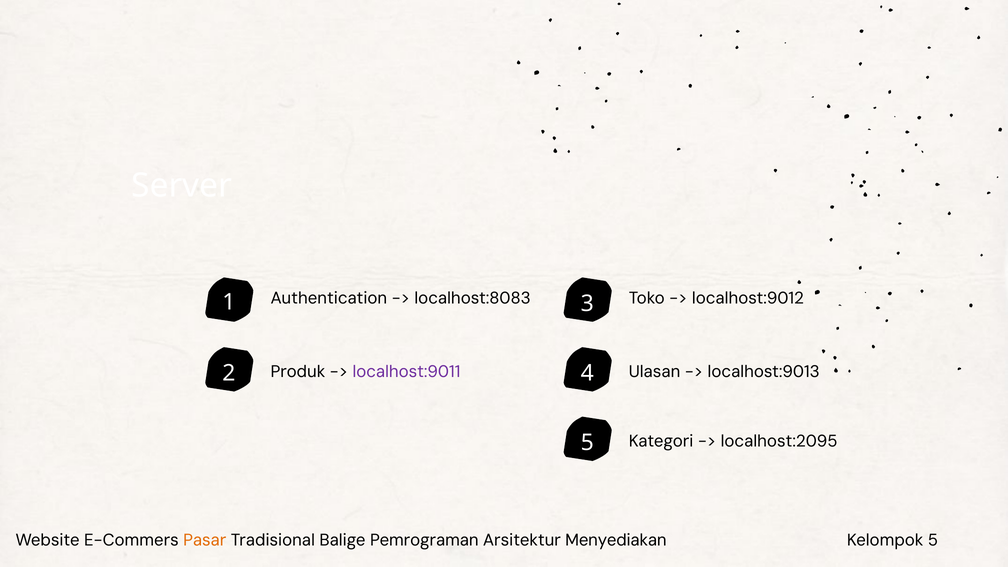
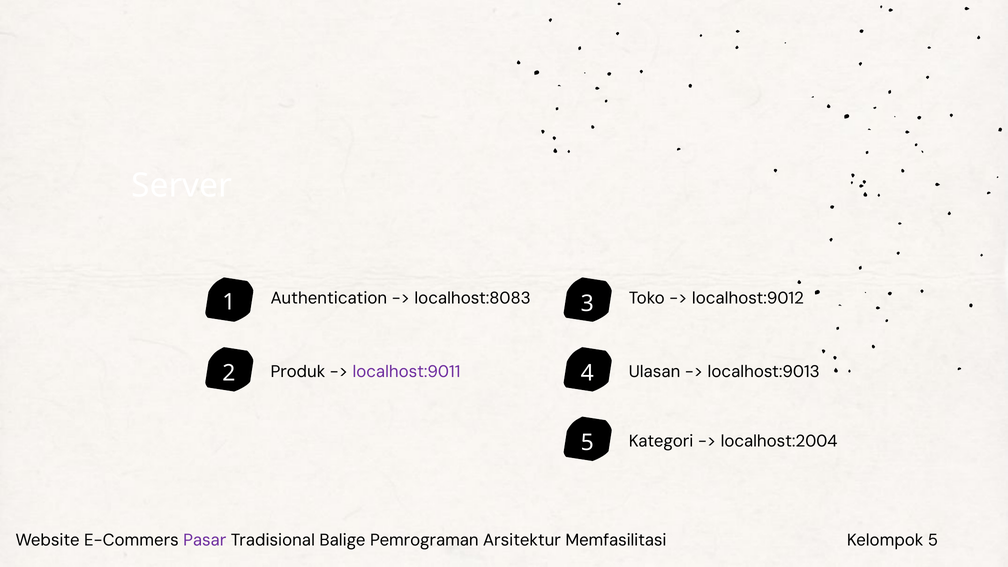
localhost:2095: localhost:2095 -> localhost:2004 (779, 441)
Pasar colour: orange -> purple (205, 540)
Menyediakan: Menyediakan -> Memfasilitasi (616, 540)
